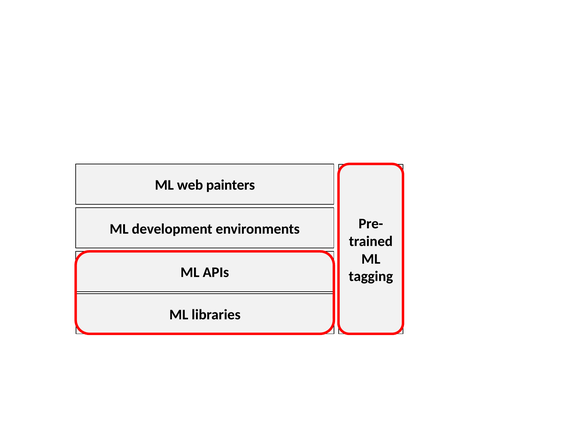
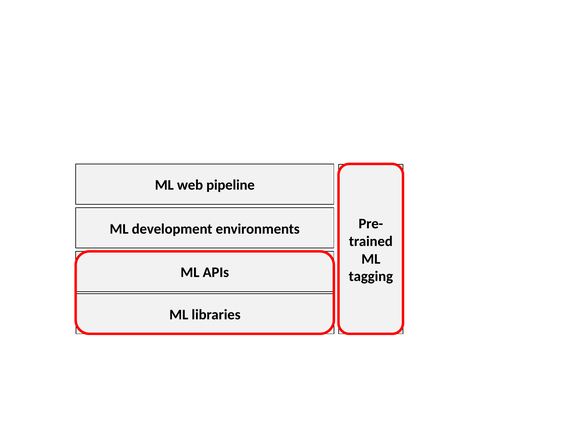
painters: painters -> pipeline (230, 185)
